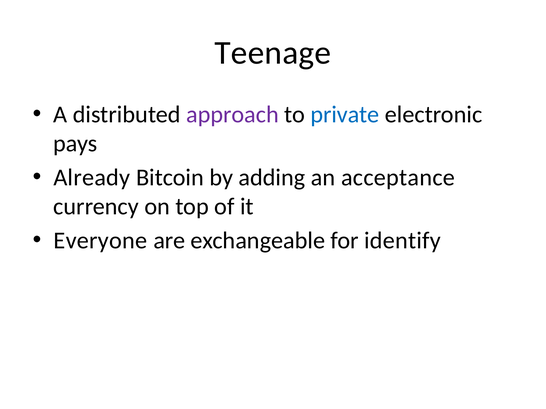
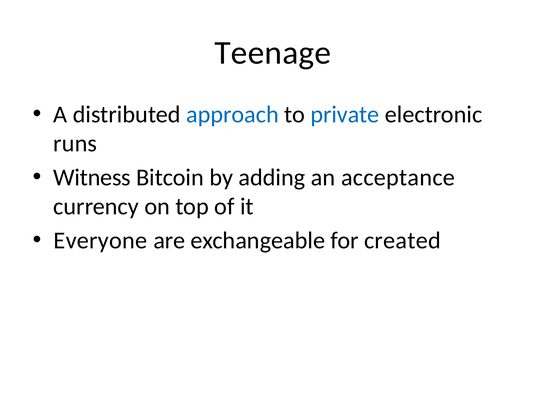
approach colour: purple -> blue (233, 115)
pays: pays -> runs (75, 144)
Already: Already -> Witness (92, 178)
identify: identify -> created (403, 241)
